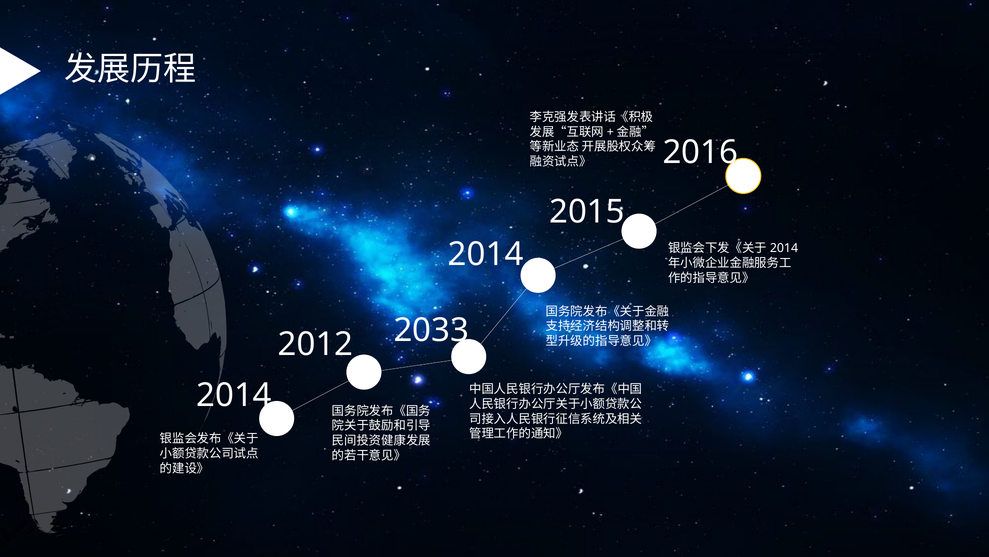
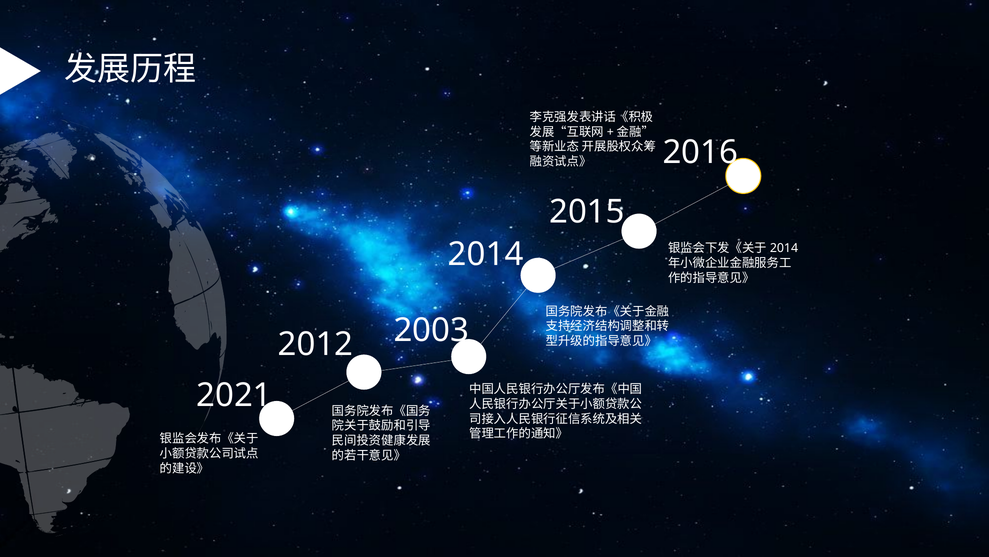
2033: 2033 -> 2003 (431, 330)
2014: 2014 -> 2021 (234, 395)
